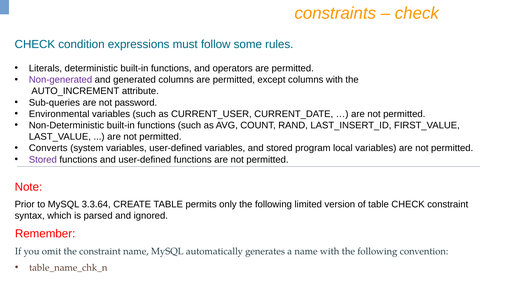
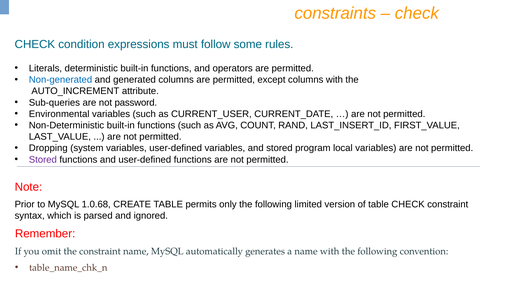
Non-generated colour: purple -> blue (61, 80)
Converts: Converts -> Dropping (48, 148)
3.3.64: 3.3.64 -> 1.0.68 (96, 204)
